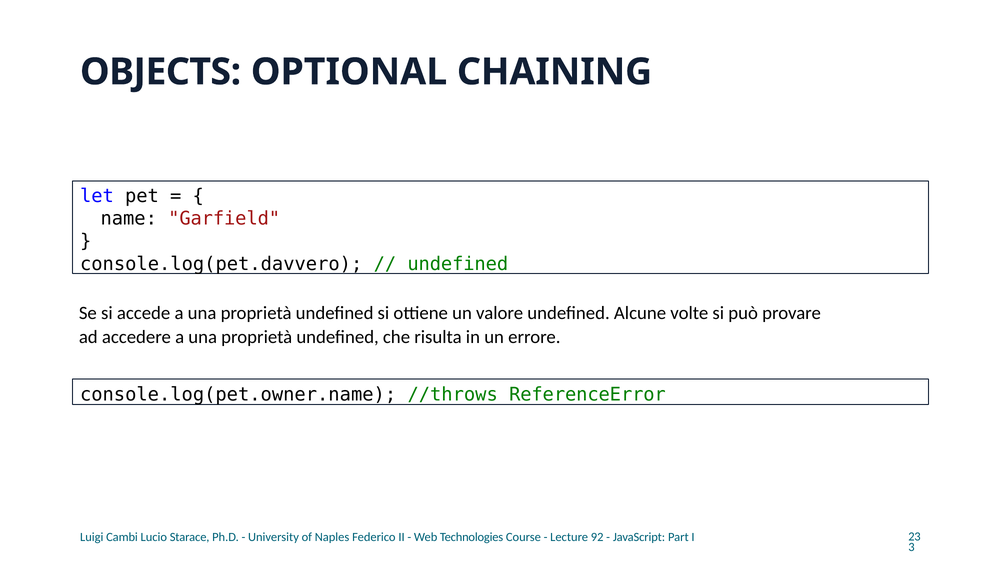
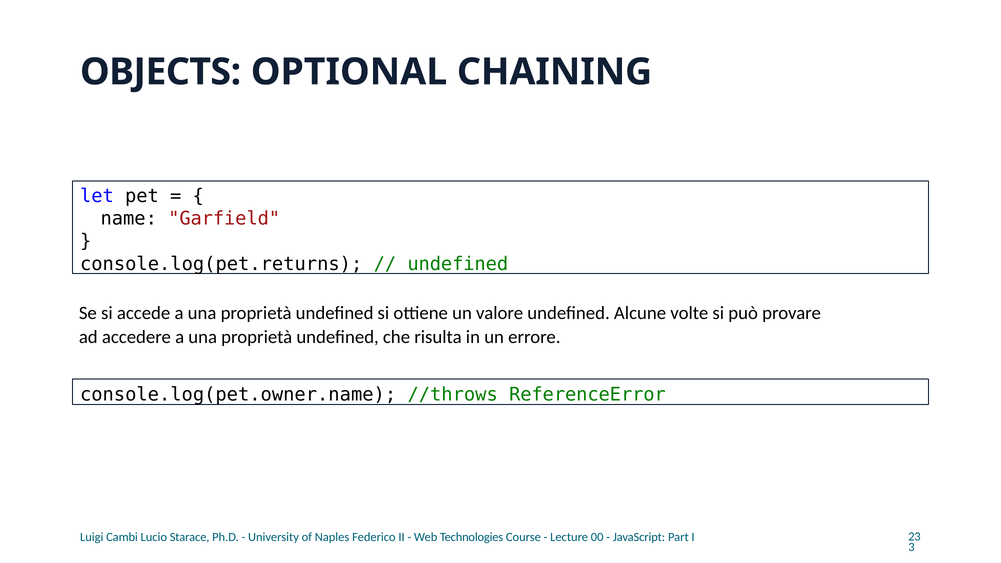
console.log(pet.davvero: console.log(pet.davvero -> console.log(pet.returns (221, 264)
92: 92 -> 00 (597, 537)
